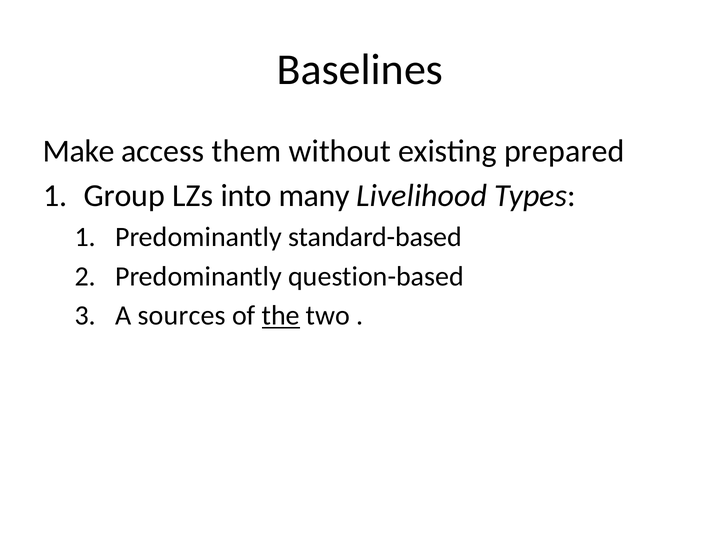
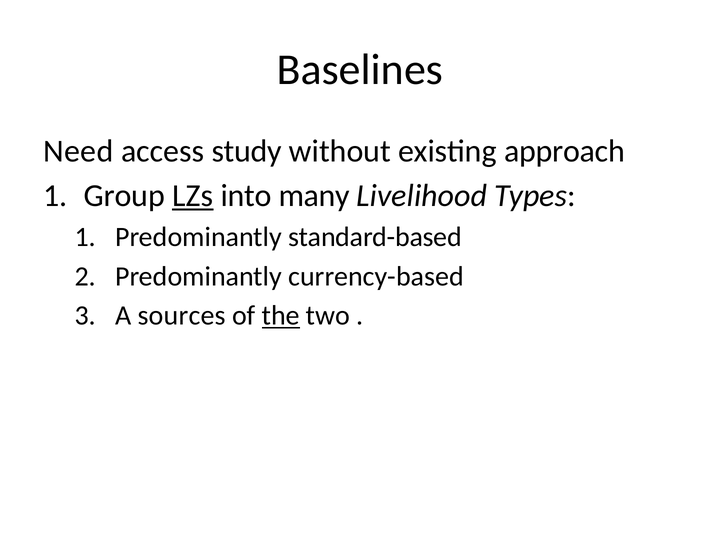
Make: Make -> Need (78, 151)
them: them -> study (247, 151)
prepared: prepared -> approach (564, 151)
LZs underline: none -> present (193, 196)
question-based: question-based -> currency-based (376, 276)
